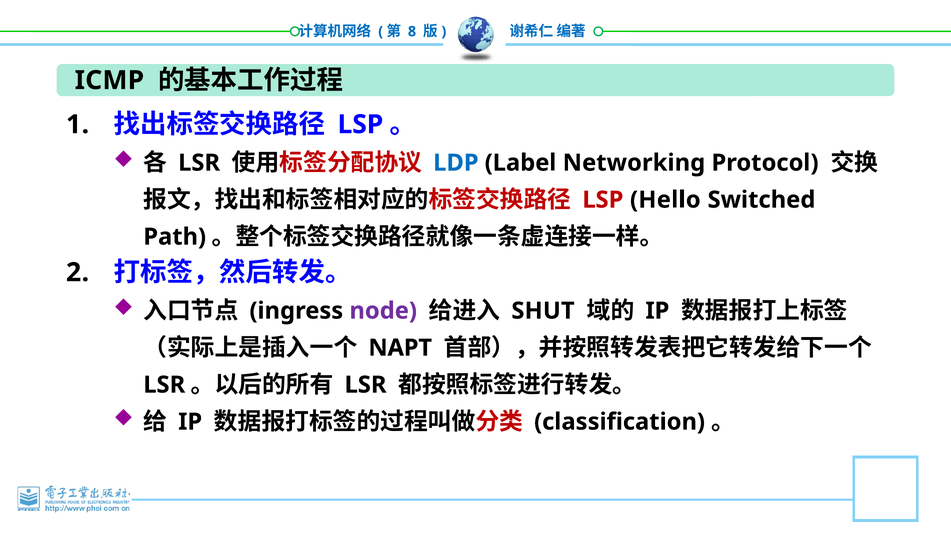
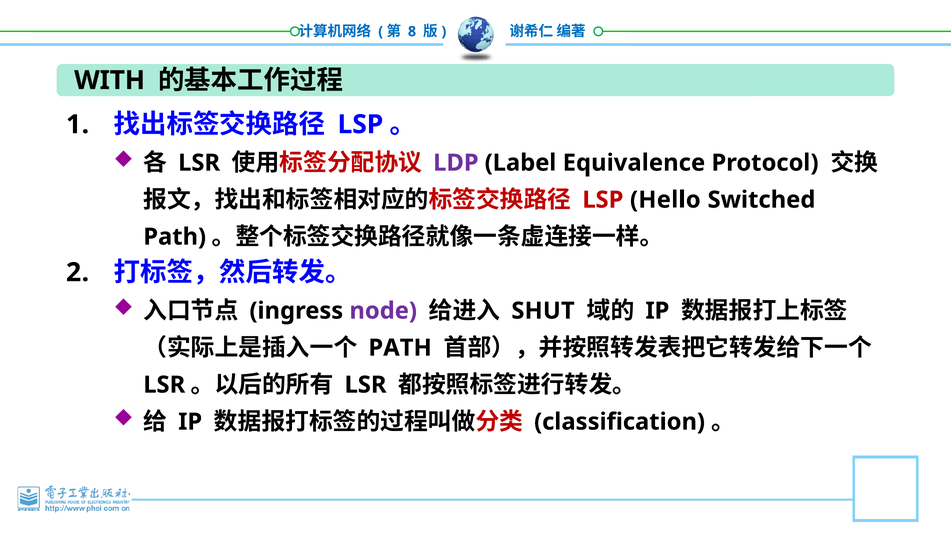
ICMP: ICMP -> WITH (110, 80)
LDP colour: blue -> purple (456, 163)
Networking: Networking -> Equivalence (634, 163)
NAPT: NAPT -> PATH (400, 348)
